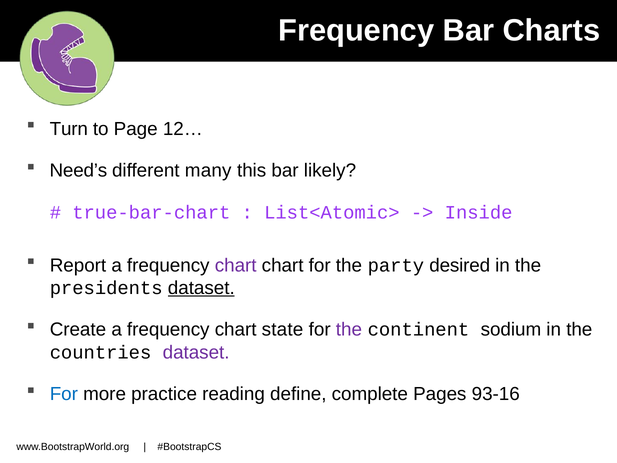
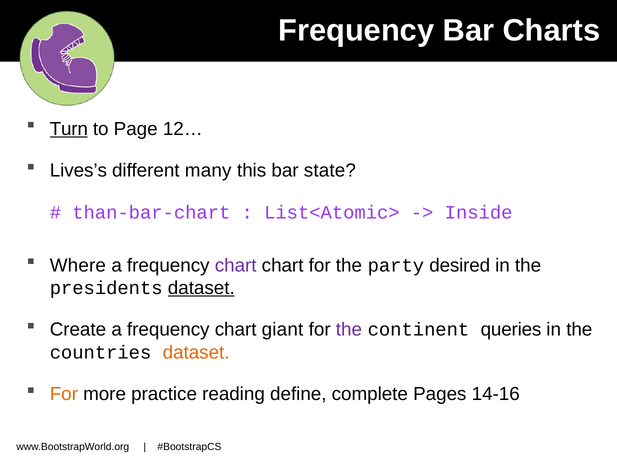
Turn underline: none -> present (69, 129)
Need’s: Need’s -> Lives’s (78, 171)
likely: likely -> state (330, 171)
true-bar-chart: true-bar-chart -> than-bar-chart (151, 212)
Report: Report -> Where (78, 265)
state: state -> giant (282, 330)
sodium: sodium -> queries (511, 330)
dataset colour: purple -> orange (196, 352)
For colour: blue -> orange (64, 394)
93-16: 93-16 -> 14-16 (496, 394)
